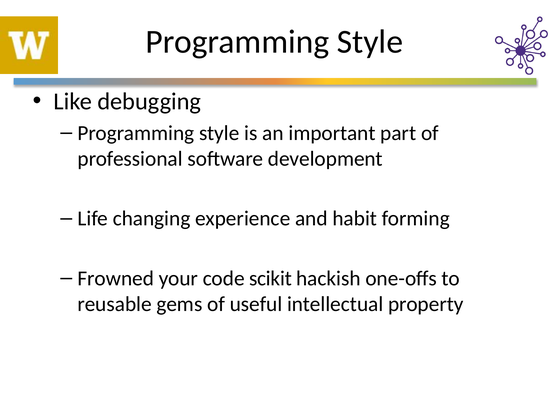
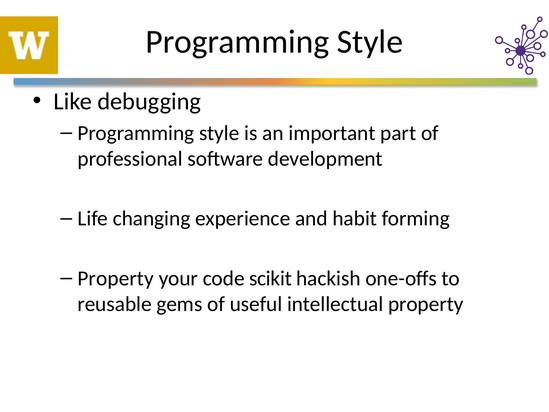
Frowned: Frowned -> Property (116, 278)
